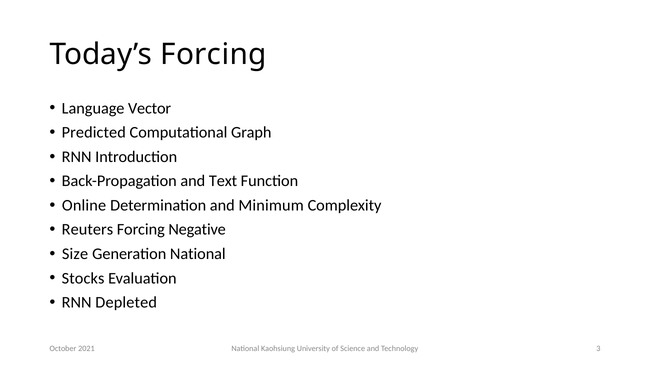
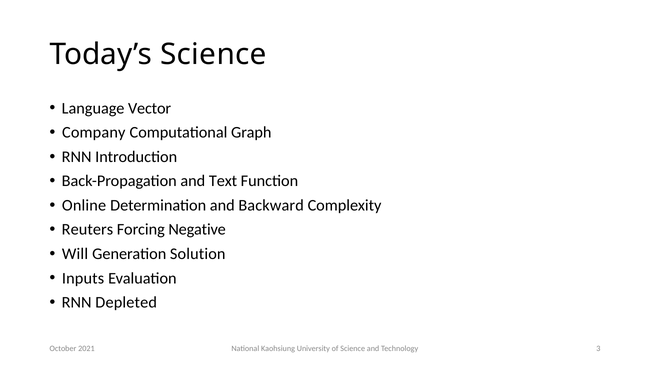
Today’s Forcing: Forcing -> Science (213, 55)
Predicted: Predicted -> Company (94, 133)
Minimum: Minimum -> Backward (271, 206)
Size: Size -> Will (75, 254)
Generation National: National -> Solution (198, 254)
Stocks: Stocks -> Inputs (83, 279)
